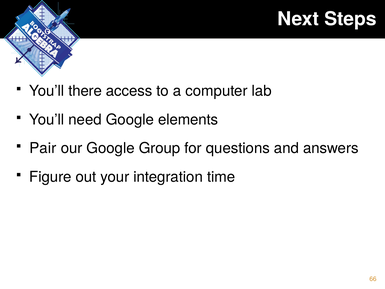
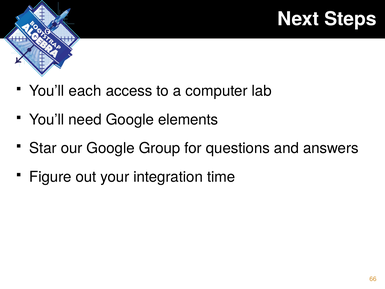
there: there -> each (85, 91)
Pair: Pair -> Star (43, 148)
